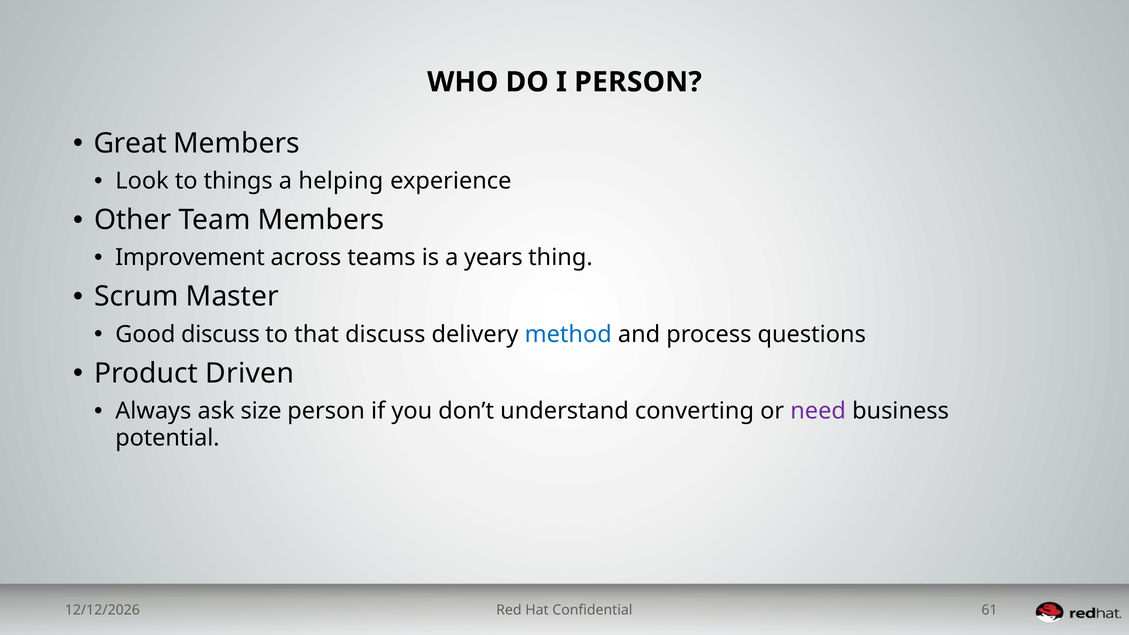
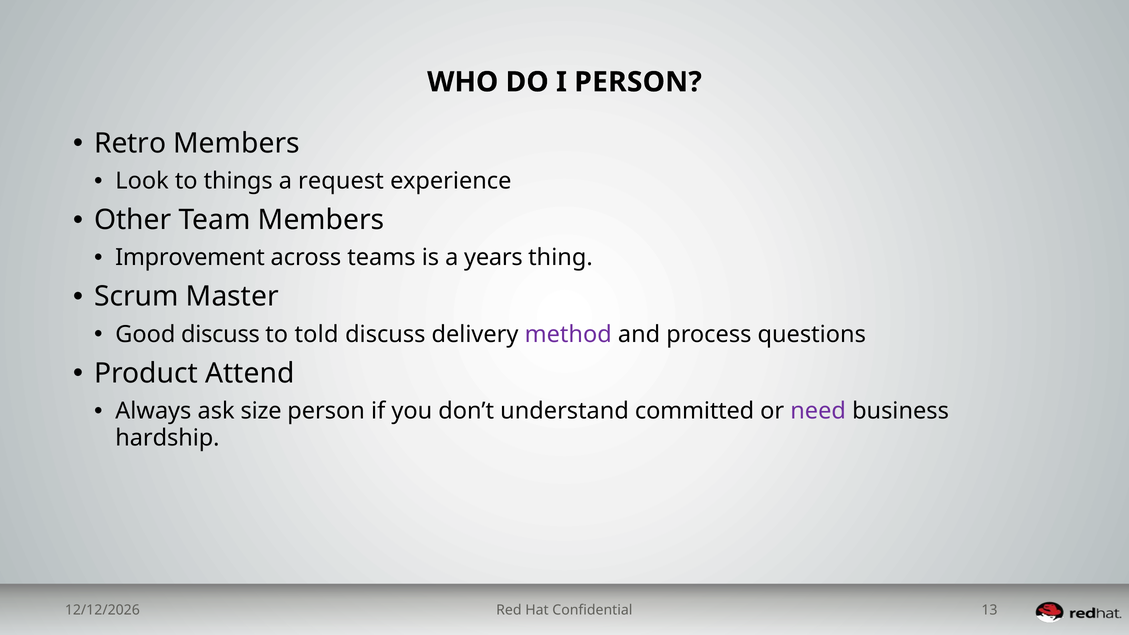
Great: Great -> Retro (130, 143)
helping: helping -> request (341, 181)
that: that -> told (317, 334)
method colour: blue -> purple (568, 334)
Driven: Driven -> Attend (250, 373)
converting: converting -> committed (695, 411)
potential: potential -> hardship (167, 438)
61: 61 -> 13 (989, 610)
